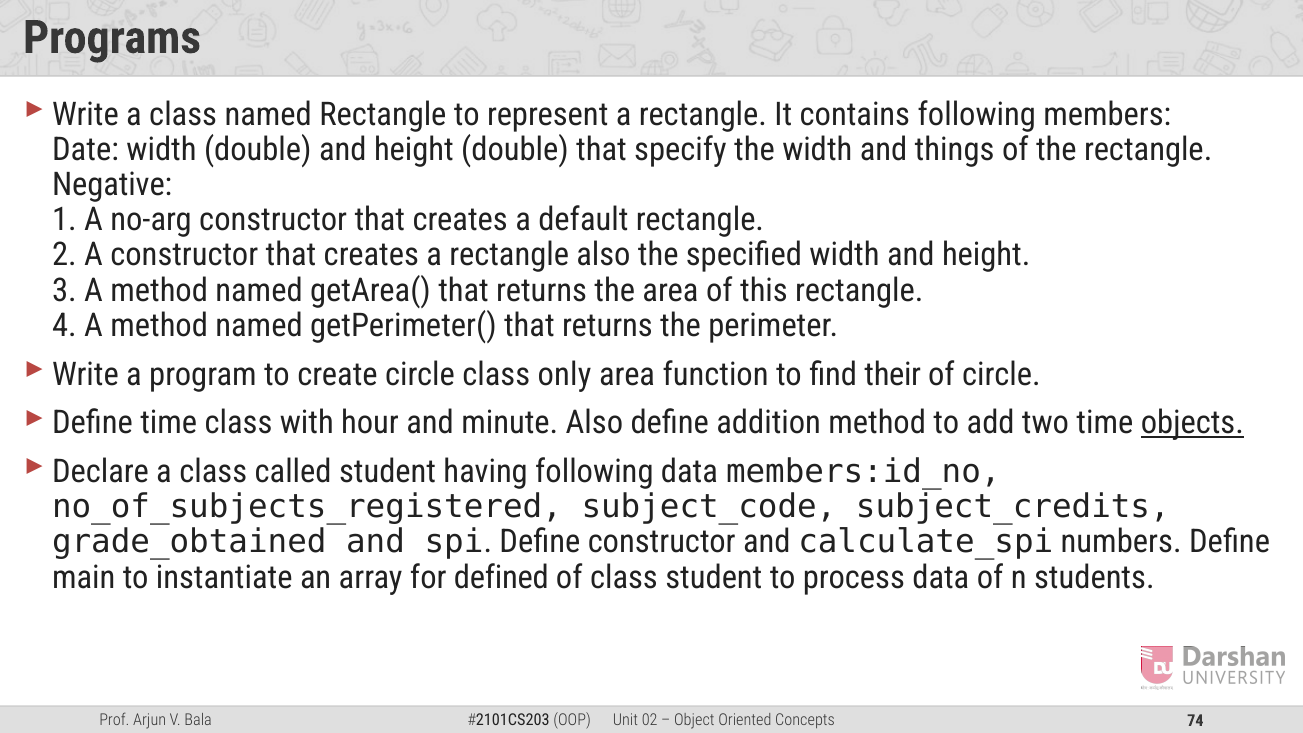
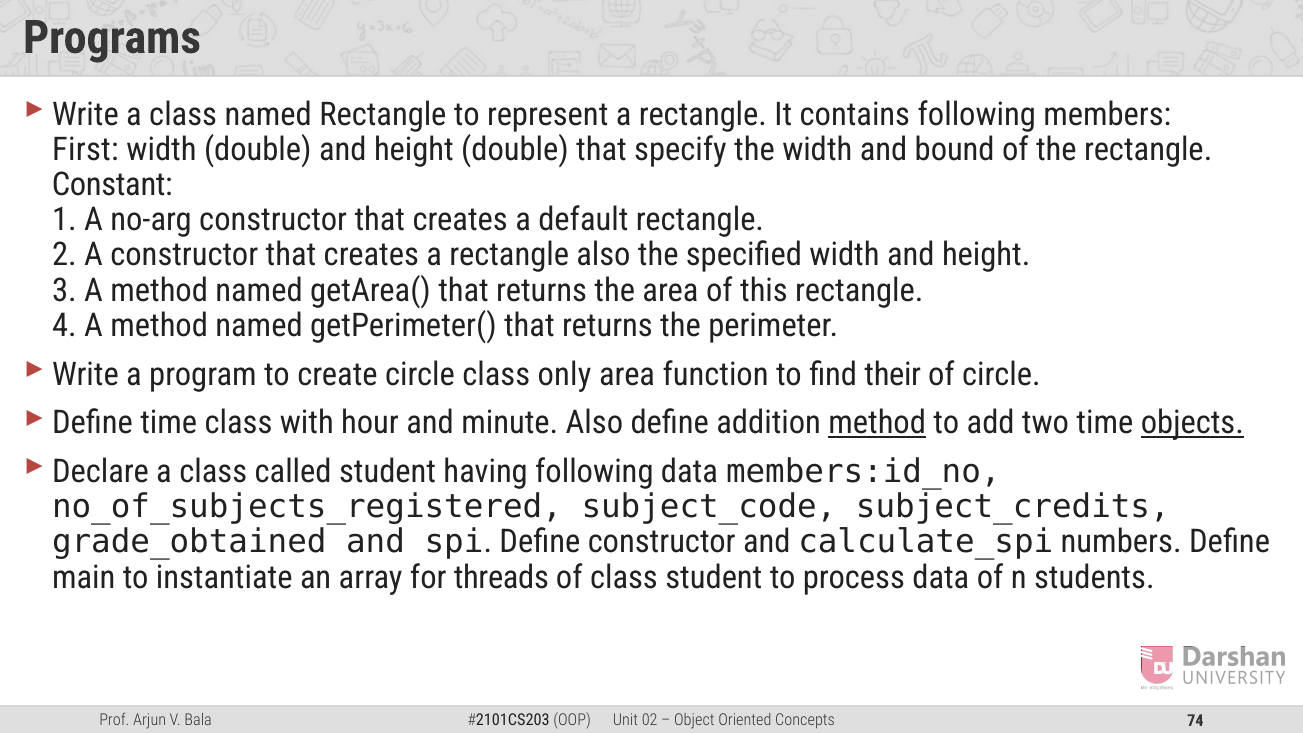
Date: Date -> First (85, 150)
things: things -> bound (955, 150)
Negative: Negative -> Constant (112, 185)
method underline: none -> present (877, 423)
defined: defined -> threads (501, 577)
